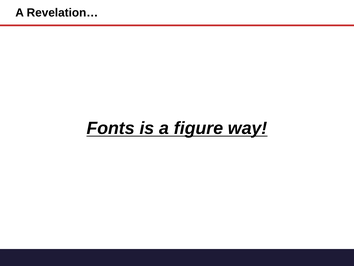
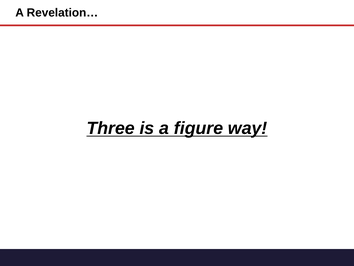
Fonts: Fonts -> Three (111, 128)
